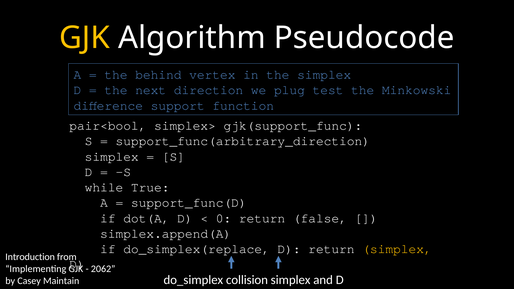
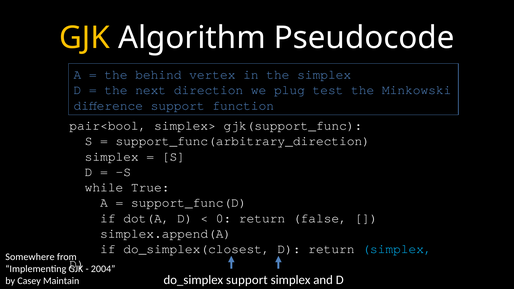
do_simplex(replace: do_simplex(replace -> do_simplex(closest (197, 249)
simplex colour: yellow -> light blue (397, 249)
Introduction: Introduction -> Somewhere (30, 257)
2062: 2062 -> 2004 (103, 269)
do_simplex collision: collision -> support (247, 280)
